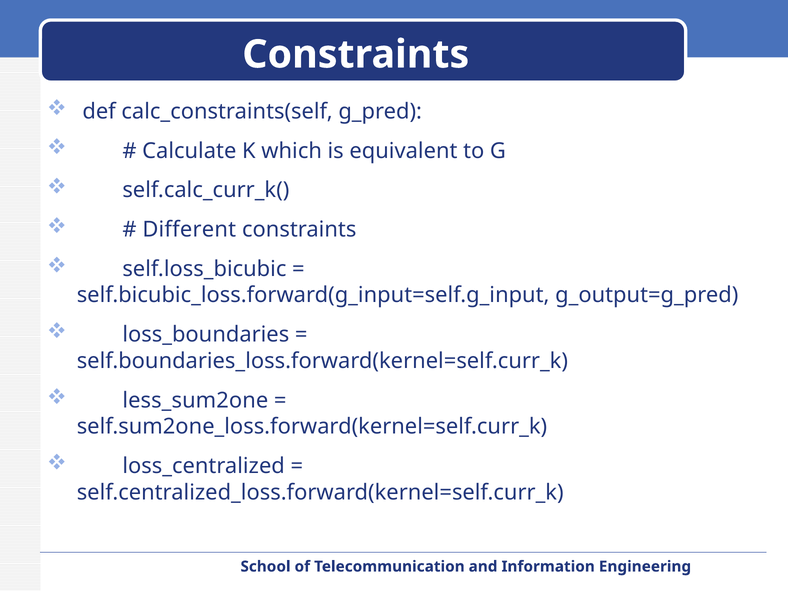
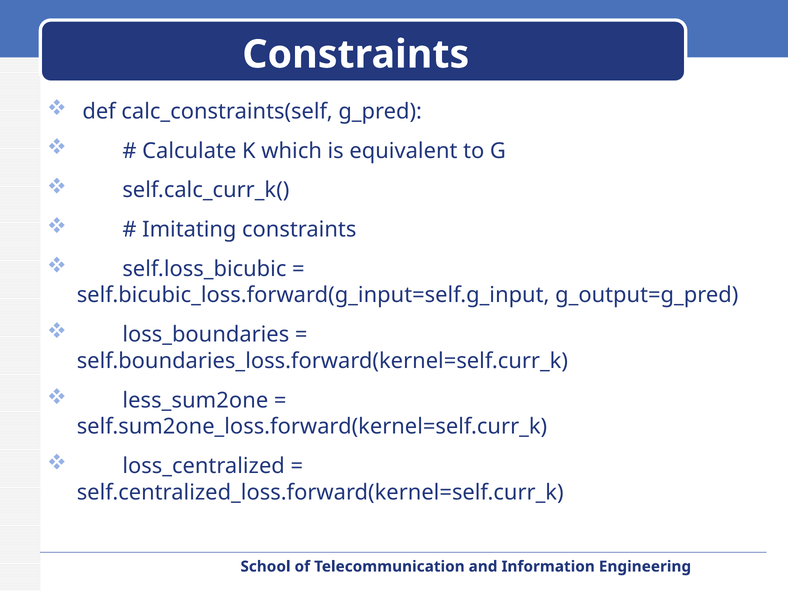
Different: Different -> Imitating (189, 230)
